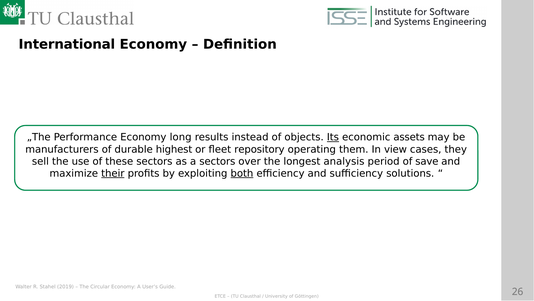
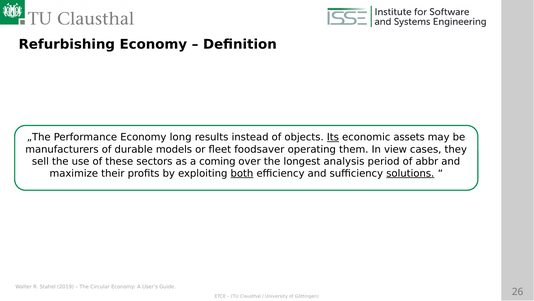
International: International -> Refurbishing (67, 44)
highest: highest -> models (174, 149)
repository: repository -> foodsaver (259, 149)
a sectors: sectors -> coming (217, 161)
save: save -> abbr (427, 161)
their underline: present -> none (113, 173)
solutions underline: none -> present (410, 173)
